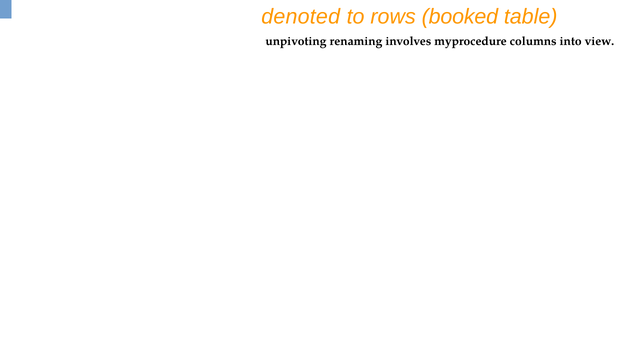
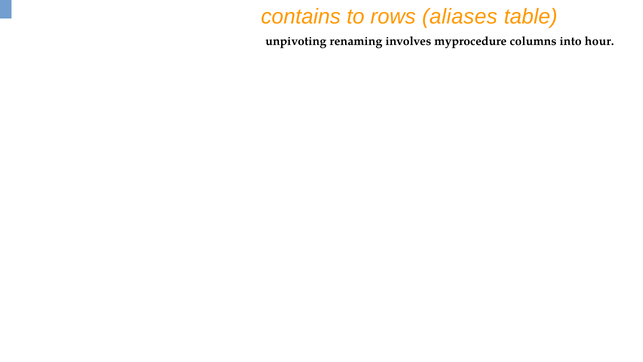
denoted: denoted -> contains (301, 17)
booked: booked -> aliases (460, 17)
view: view -> hour (599, 41)
